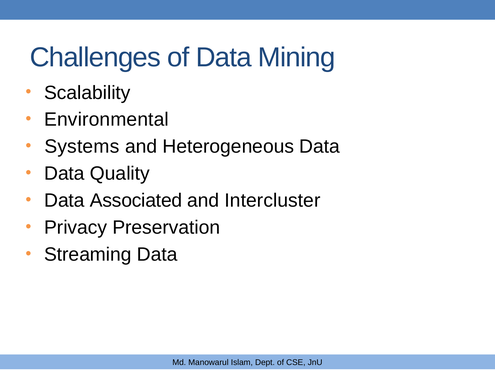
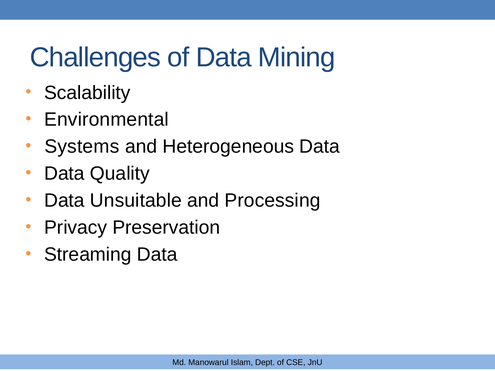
Associated: Associated -> Unsuitable (136, 201)
Intercluster: Intercluster -> Processing (273, 201)
